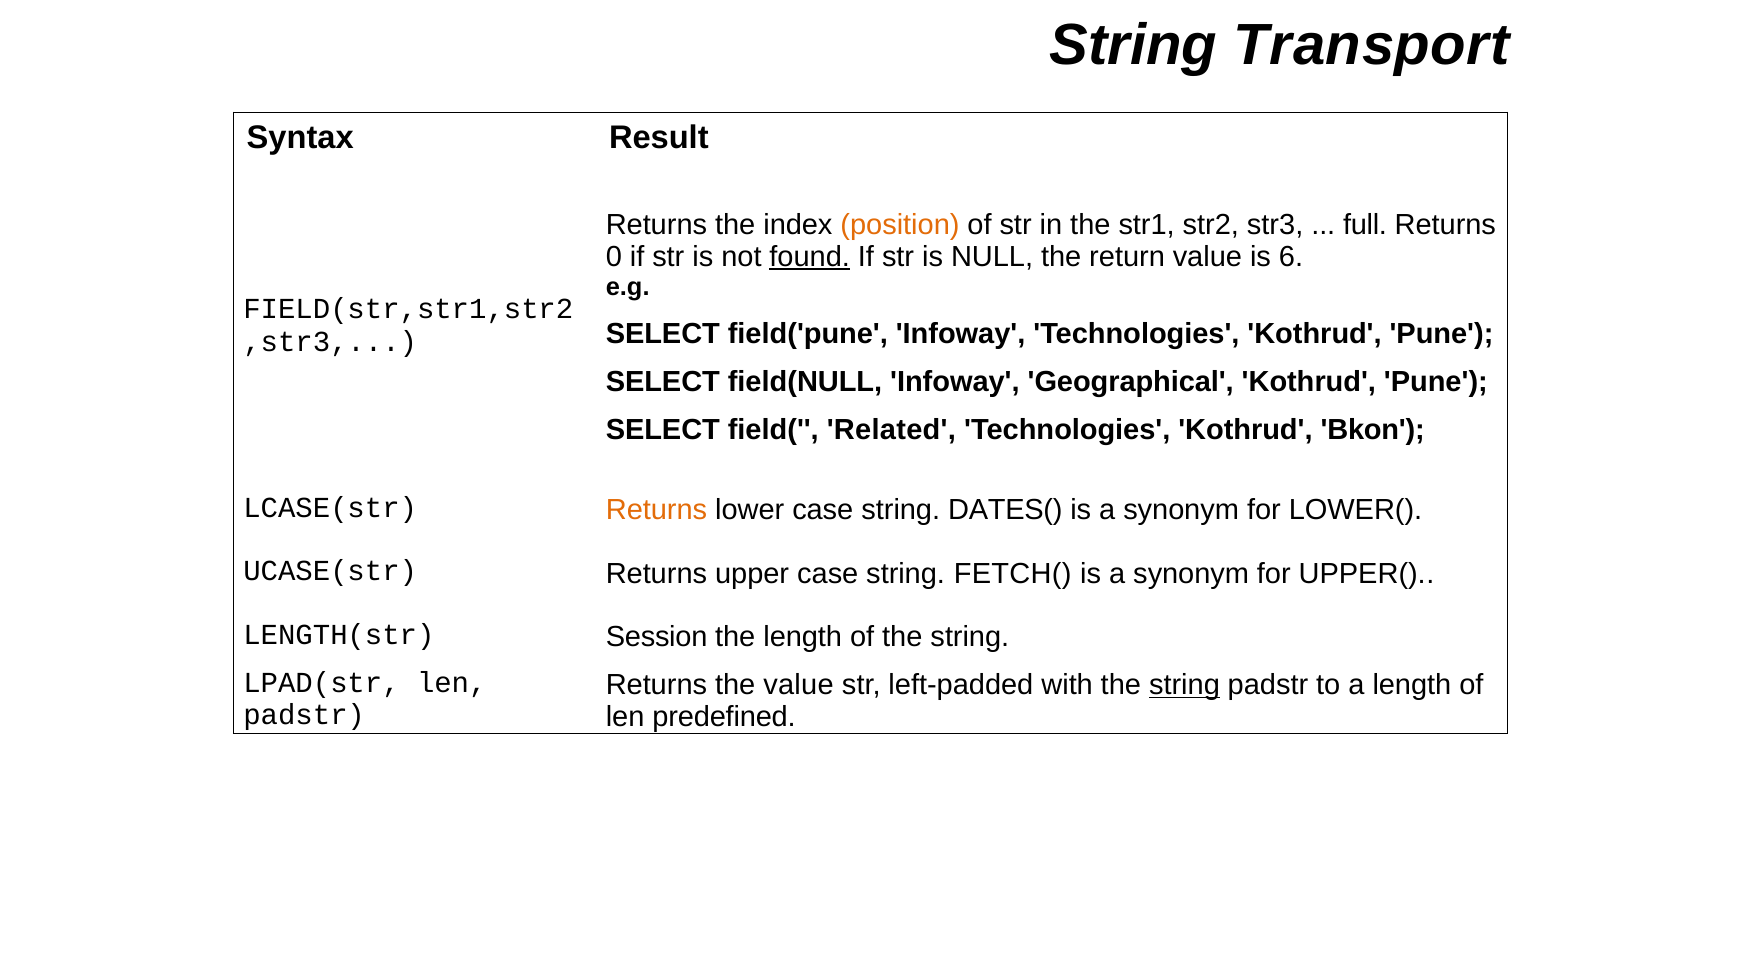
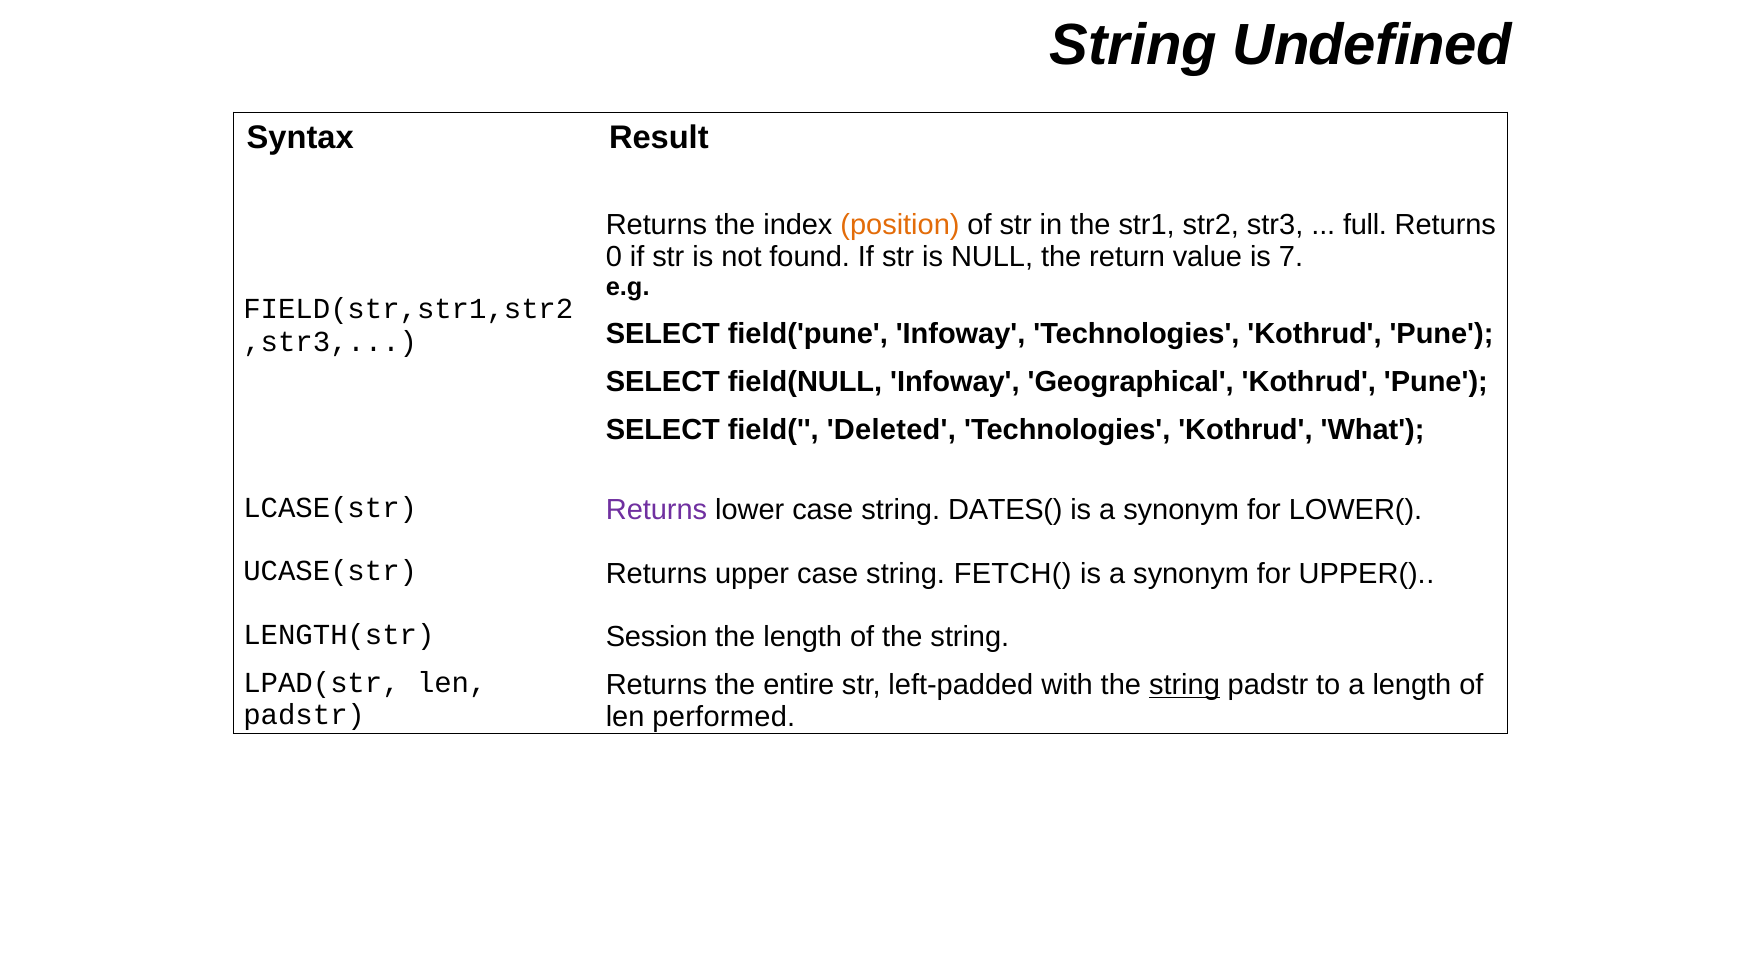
Transport: Transport -> Undefined (1372, 45)
found underline: present -> none (810, 257)
6: 6 -> 7 (1291, 257)
Related: Related -> Deleted (891, 430)
Bkon: Bkon -> What (1373, 430)
Returns colour: orange -> purple (657, 510)
the value: value -> entire (799, 685)
predefined: predefined -> performed (724, 717)
